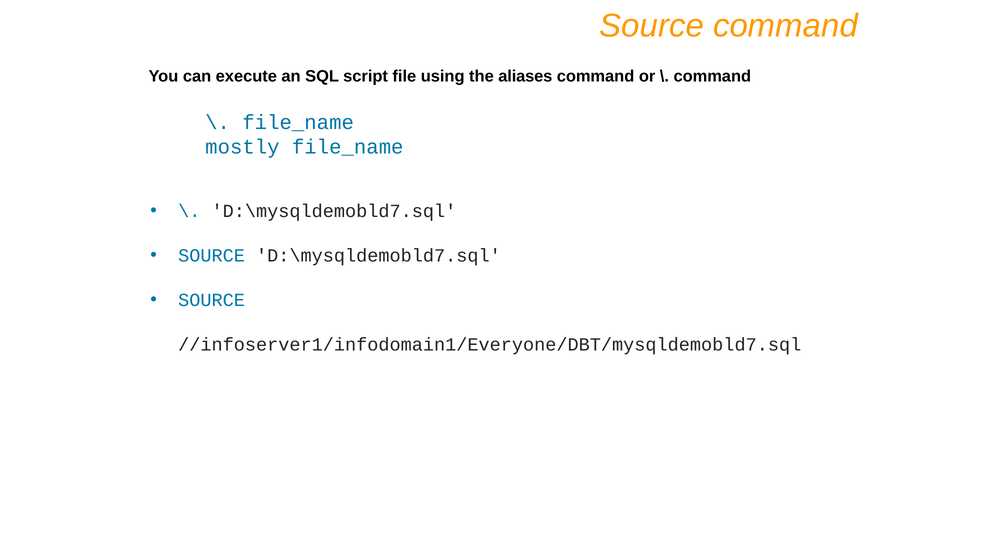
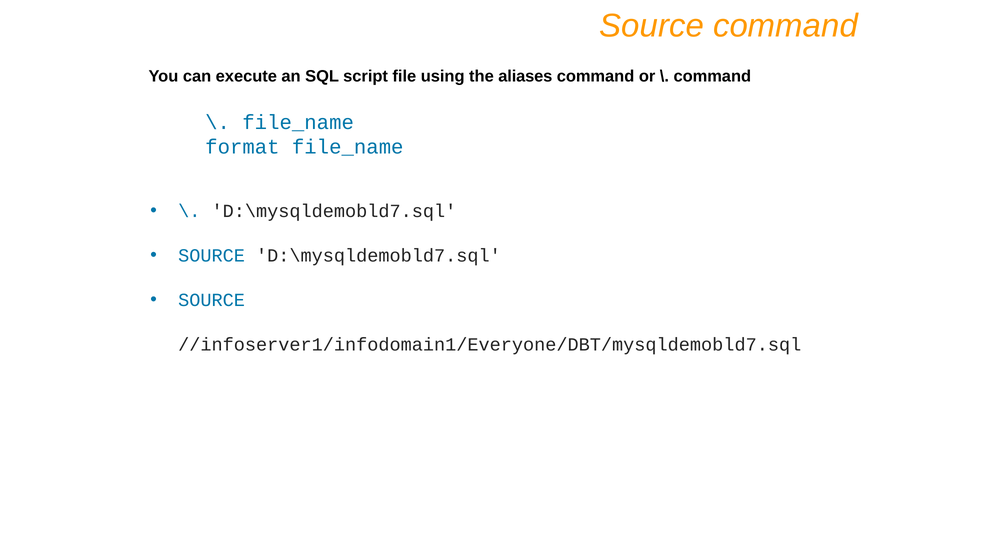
mostly: mostly -> format (242, 147)
